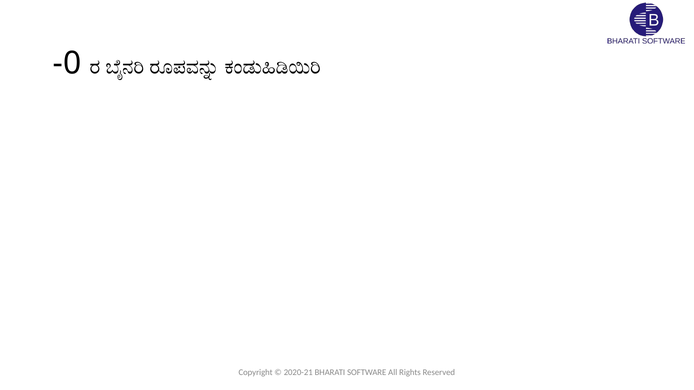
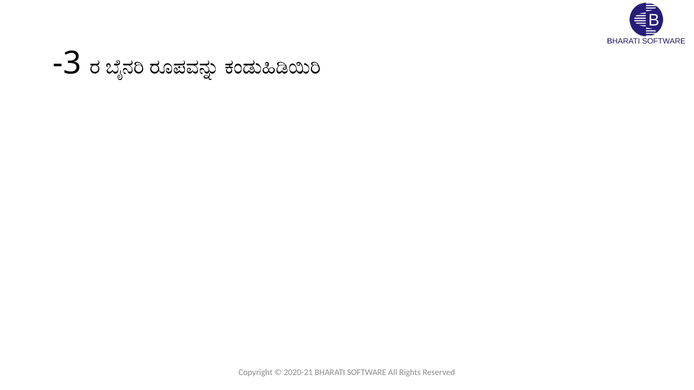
-0: -0 -> -3 (67, 63)
